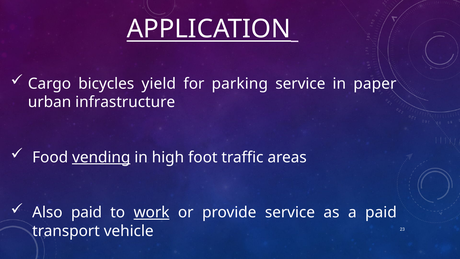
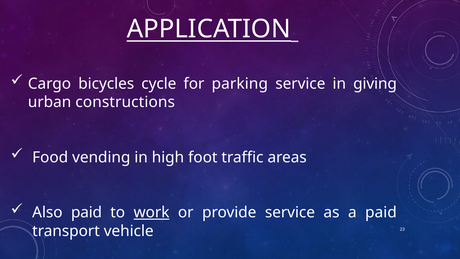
yield: yield -> cycle (159, 84)
paper: paper -> giving (375, 84)
infrastructure: infrastructure -> constructions (125, 102)
vending underline: present -> none (101, 157)
